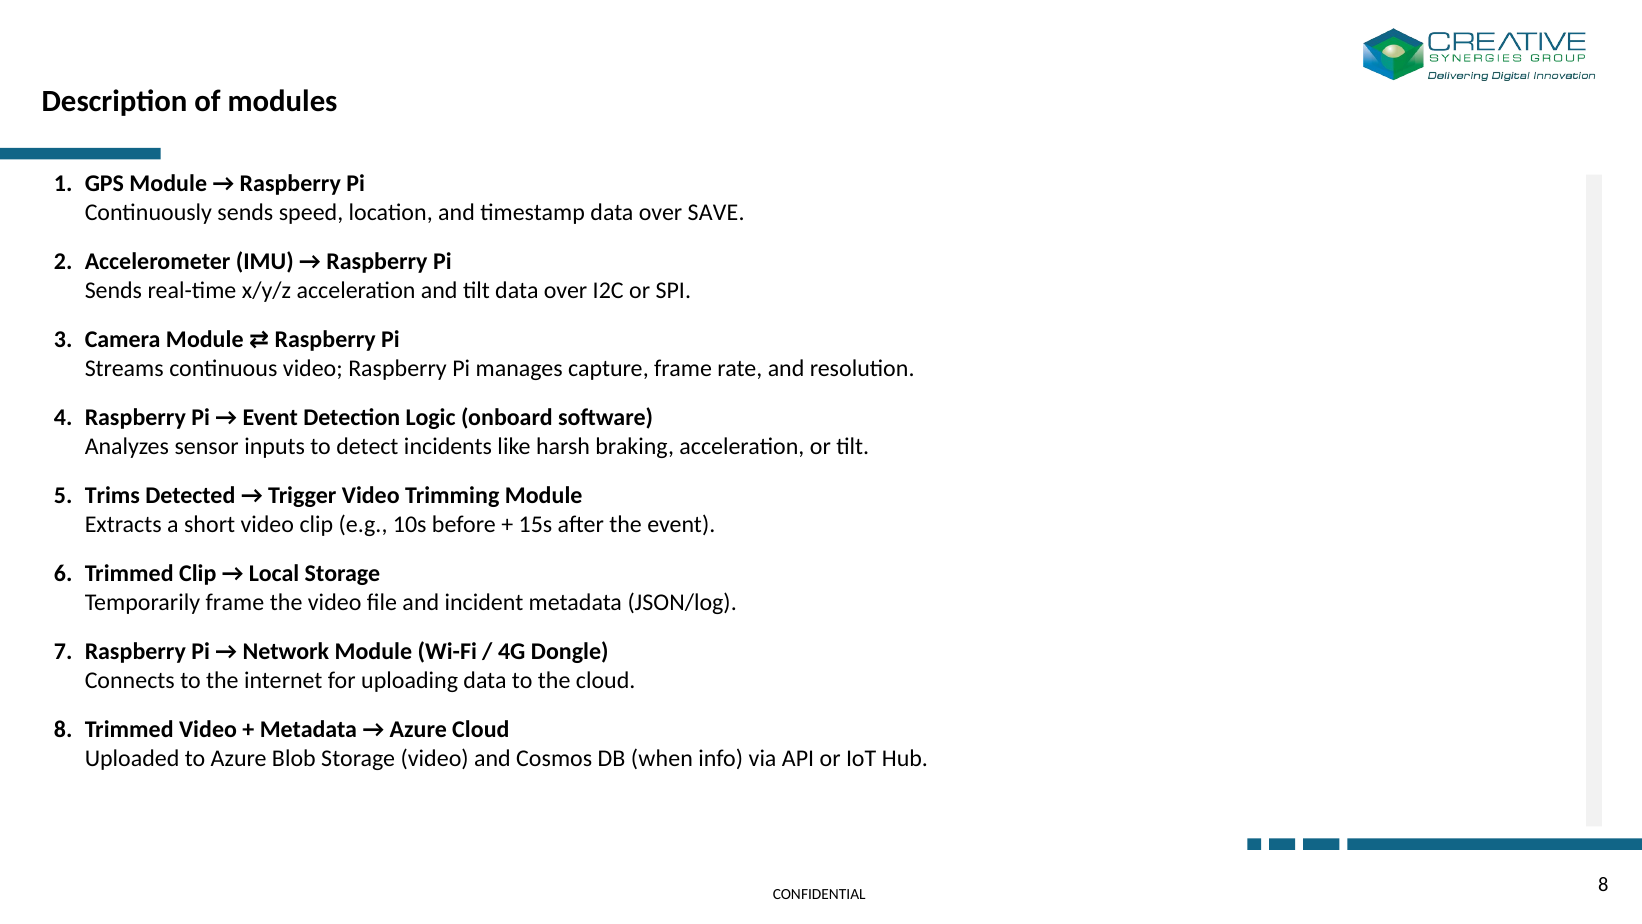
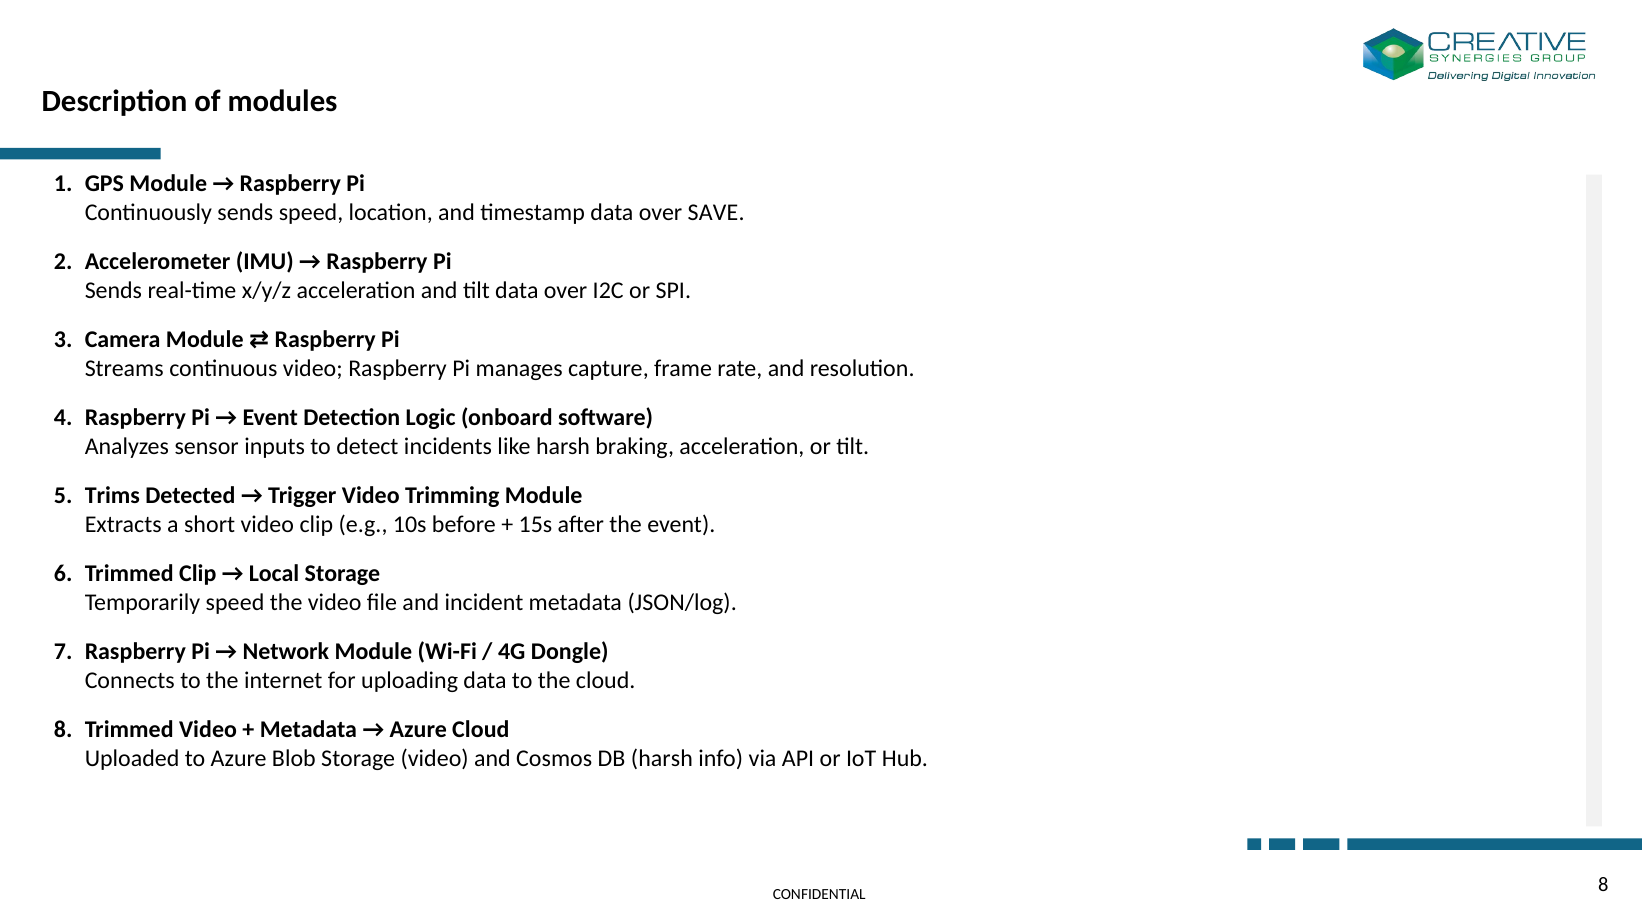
Temporarily frame: frame -> speed (235, 602)
DB when: when -> harsh (662, 758)
